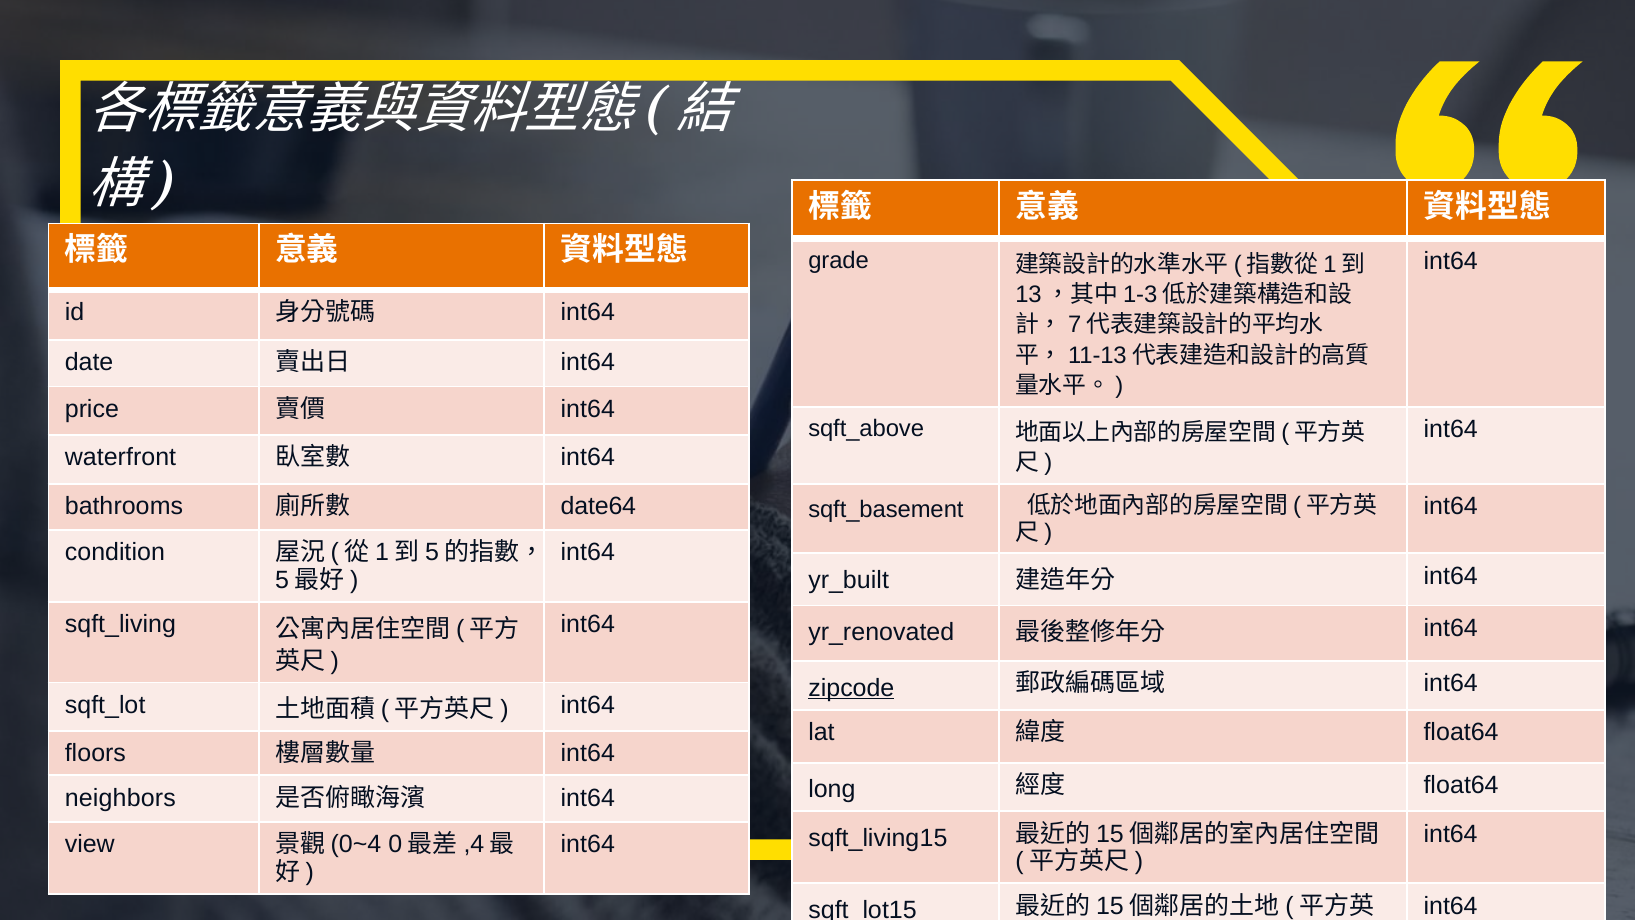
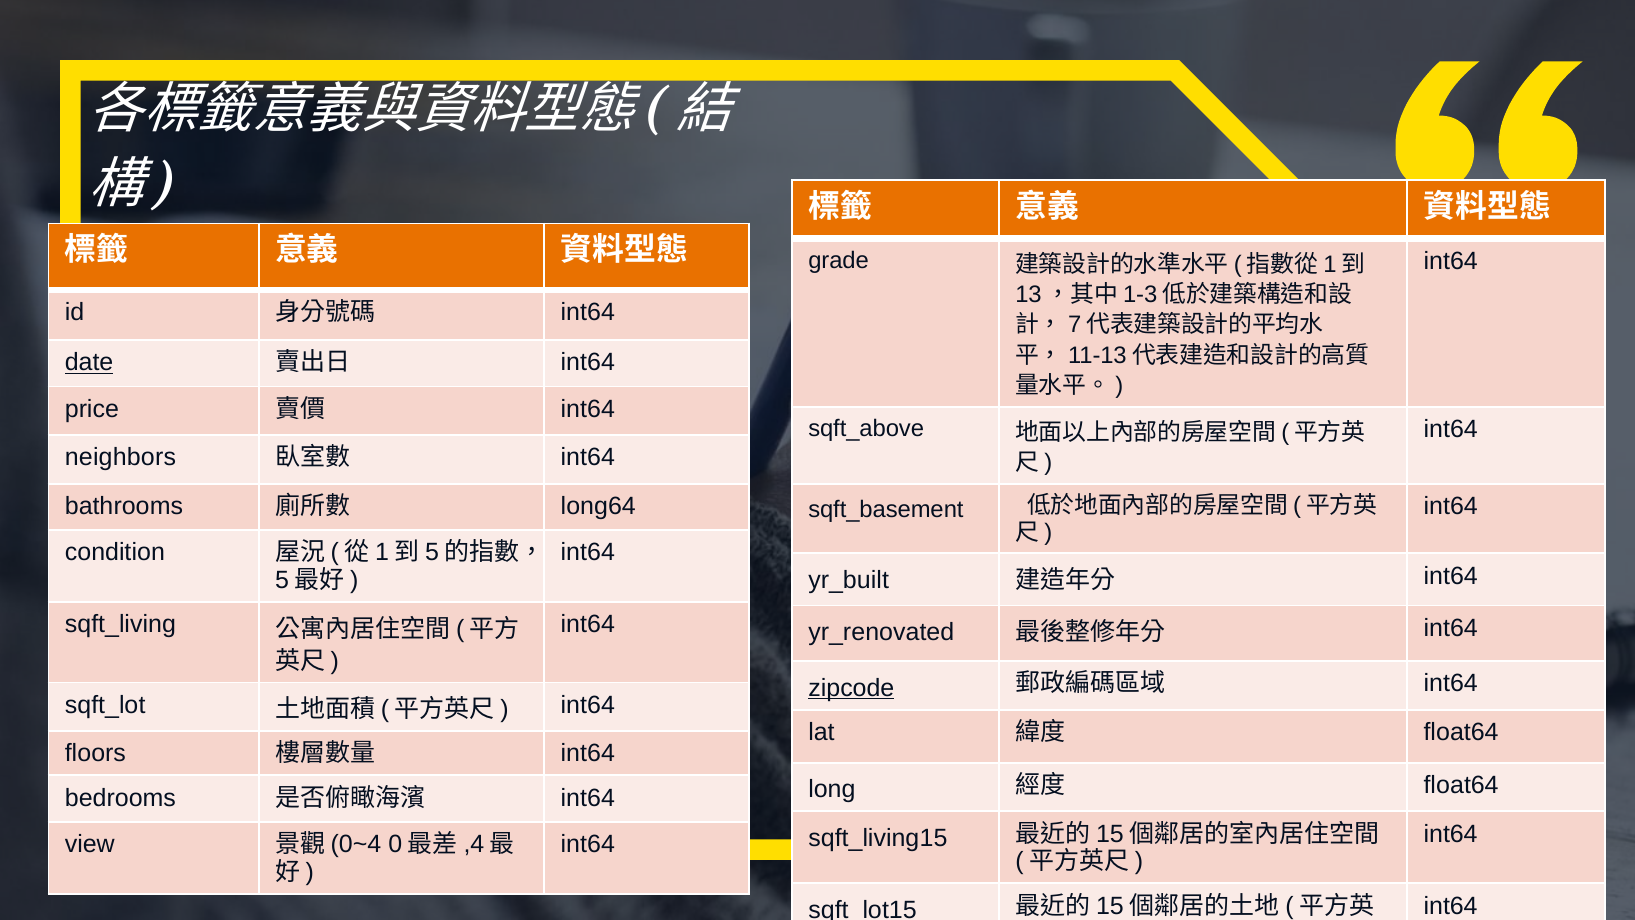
date underline: none -> present (89, 363)
waterfront: waterfront -> neighbors (120, 458)
date64: date64 -> long64 (598, 506)
neighbors: neighbors -> bedrooms (120, 798)
